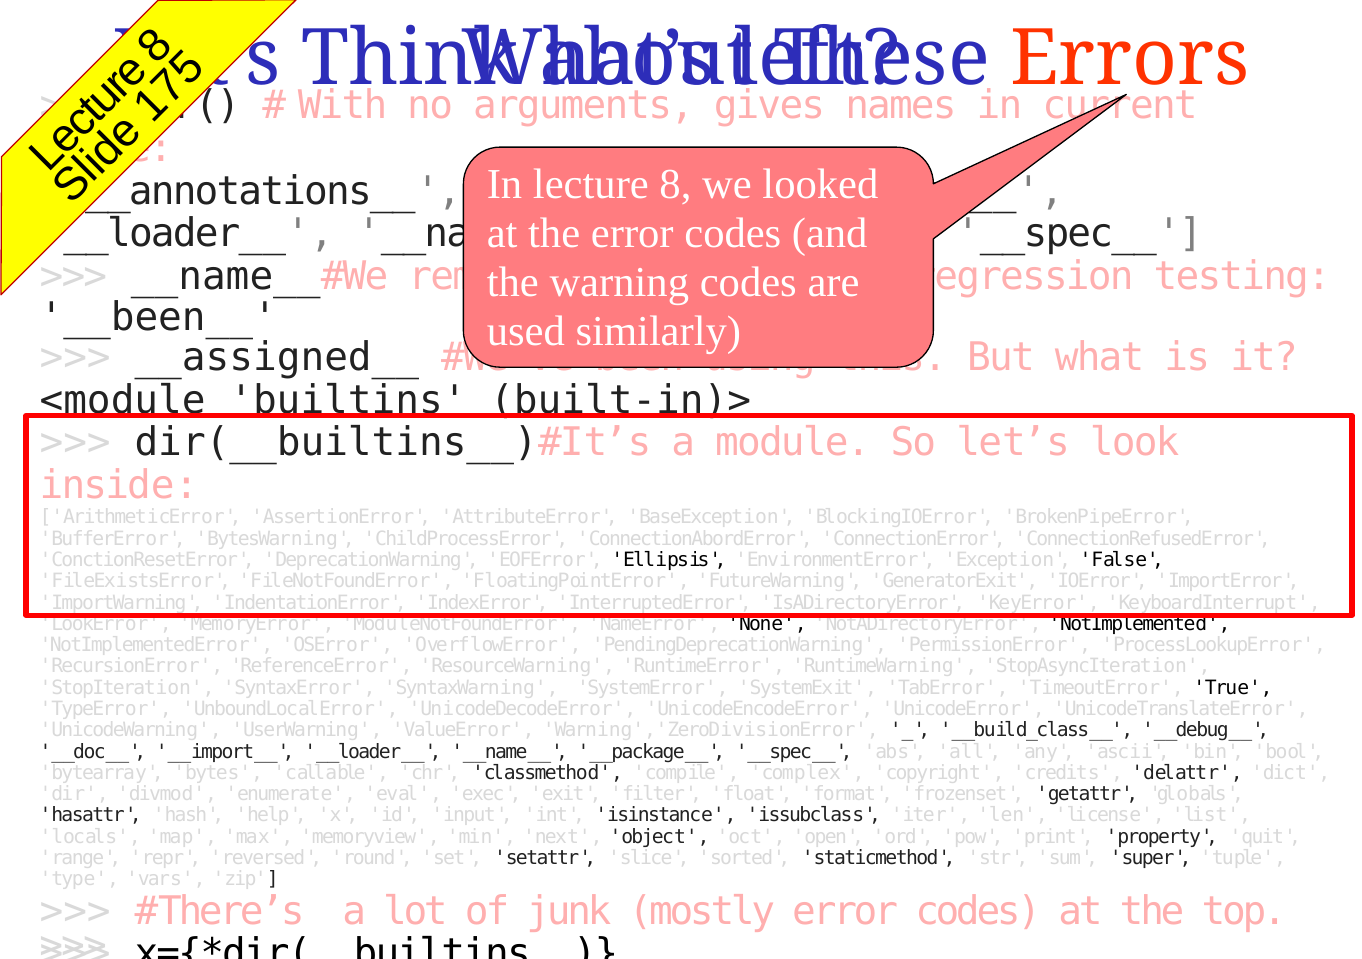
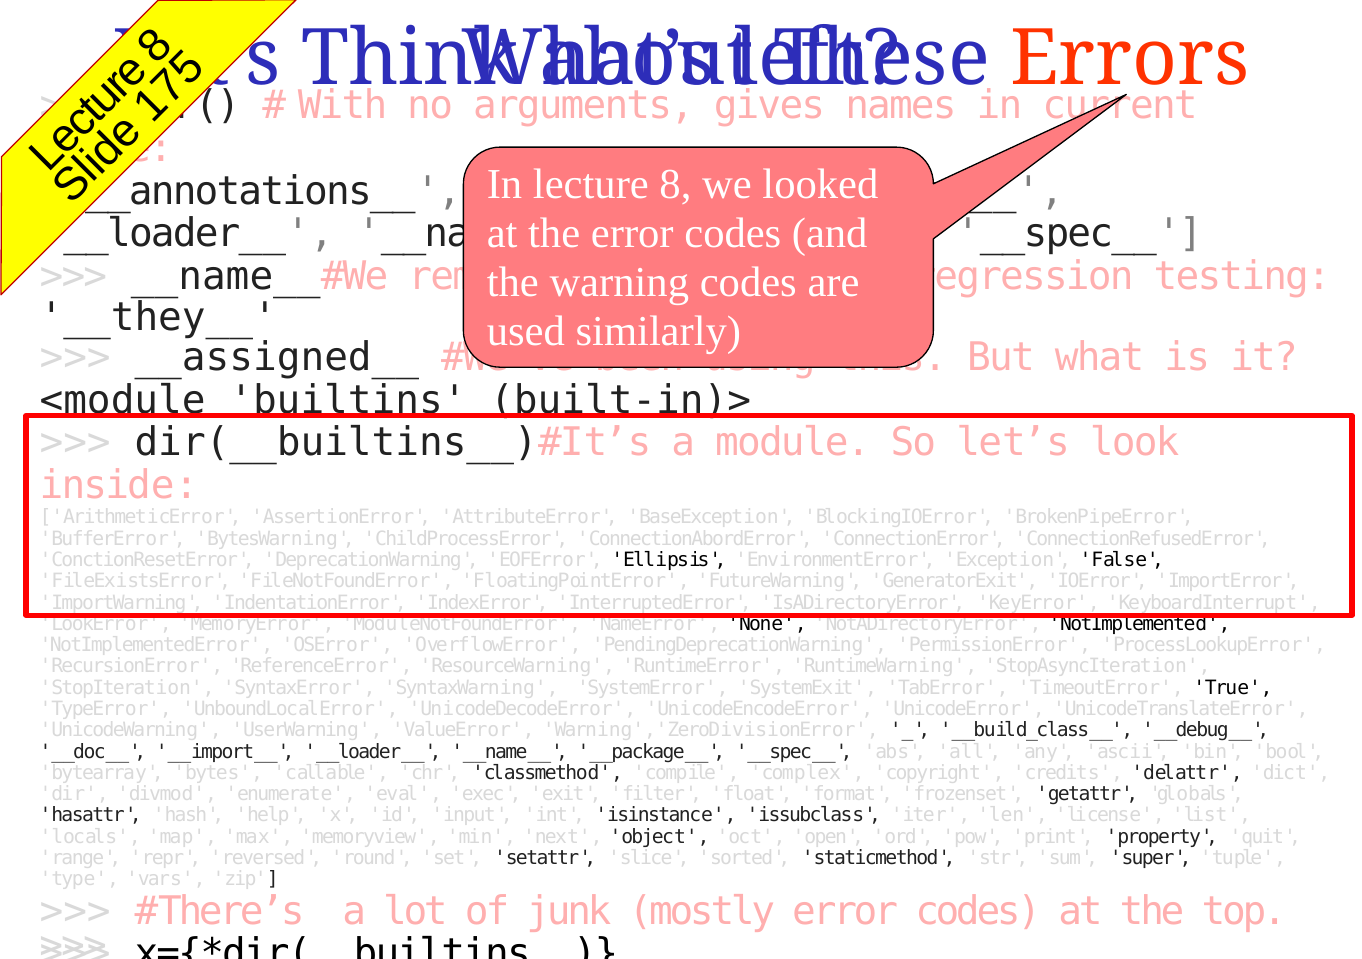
__been__: __been__ -> __they__ (158, 317)
